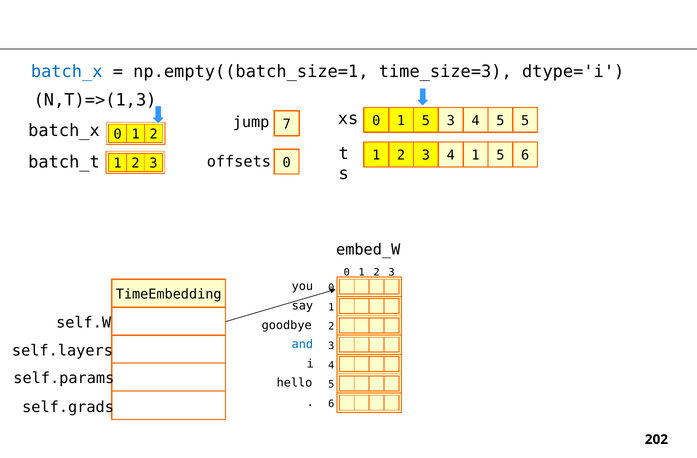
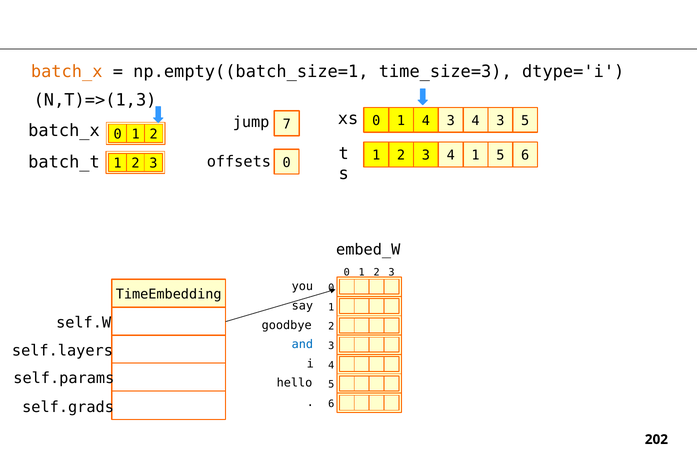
batch_x colour: blue -> orange (67, 72)
0 1 5: 5 -> 4 (426, 121)
5: 5 -> 3 (500, 121)
